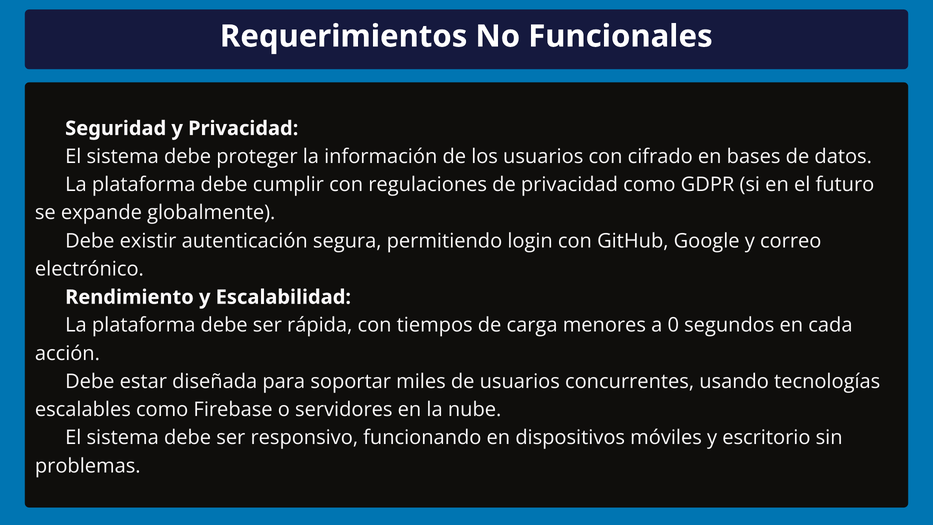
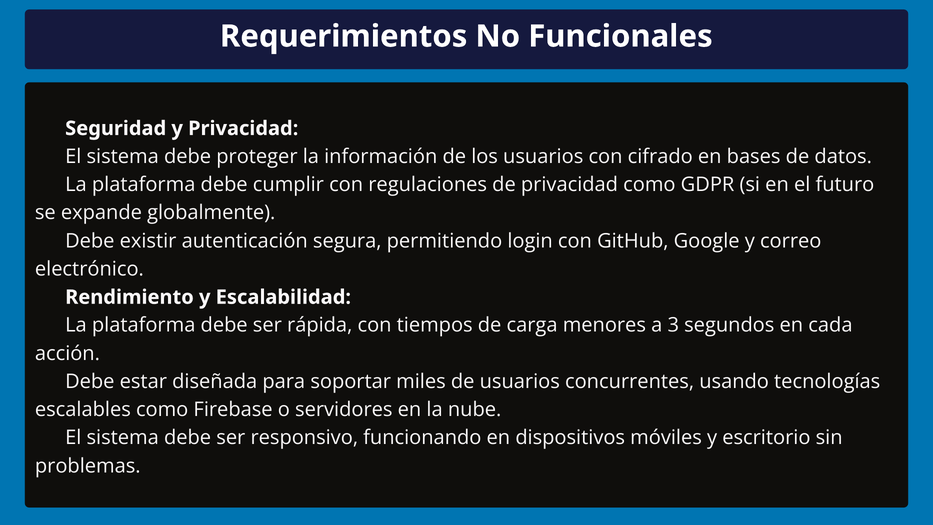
0: 0 -> 3 (673, 325)
